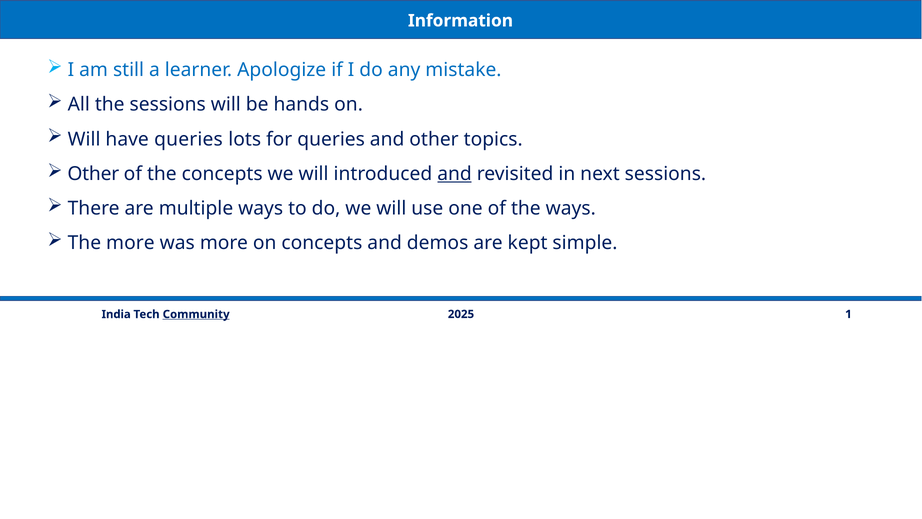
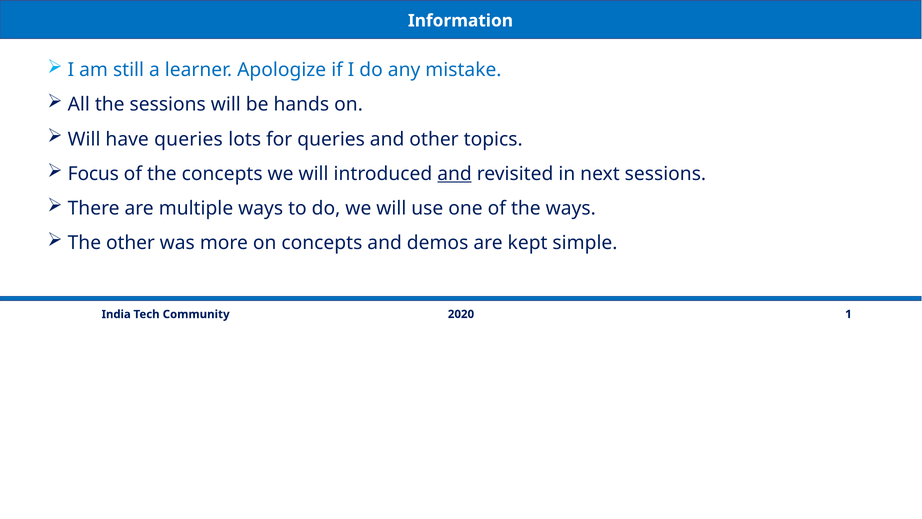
Other: Other -> Focus (93, 174)
The more: more -> other (130, 243)
2025: 2025 -> 2020 (461, 314)
Community underline: present -> none (196, 314)
